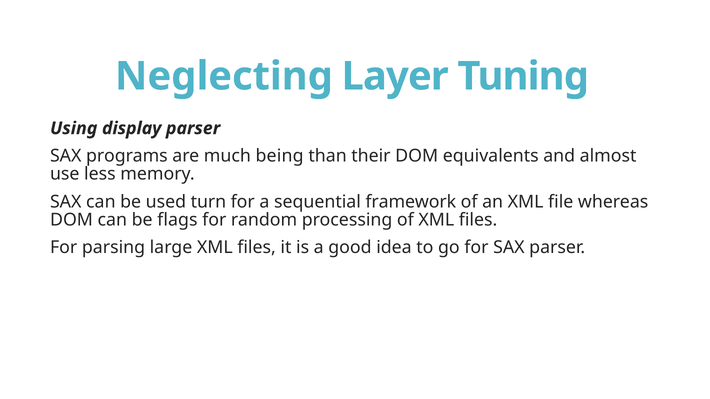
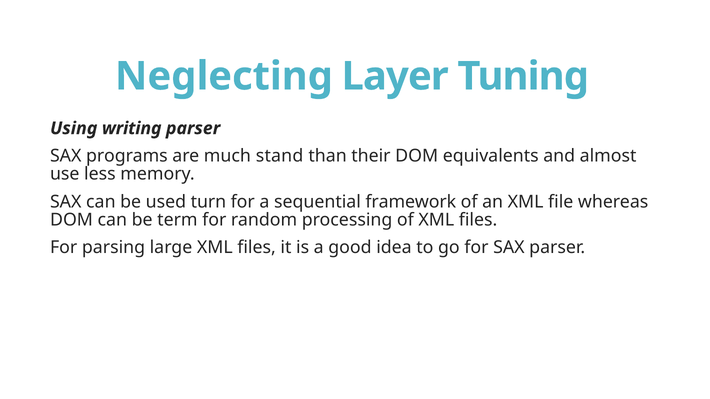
display: display -> writing (132, 128)
being: being -> stand (280, 156)
flags: flags -> term (177, 220)
